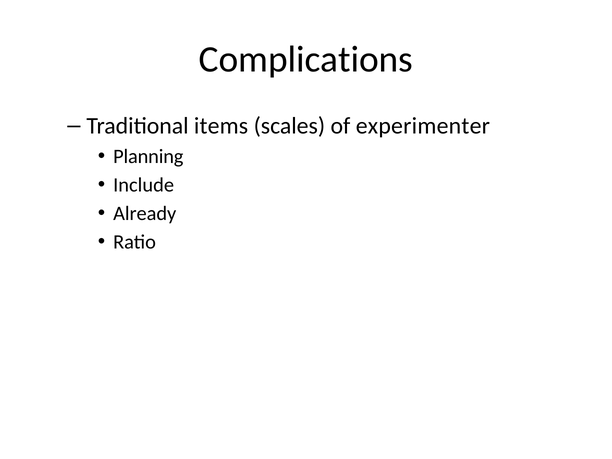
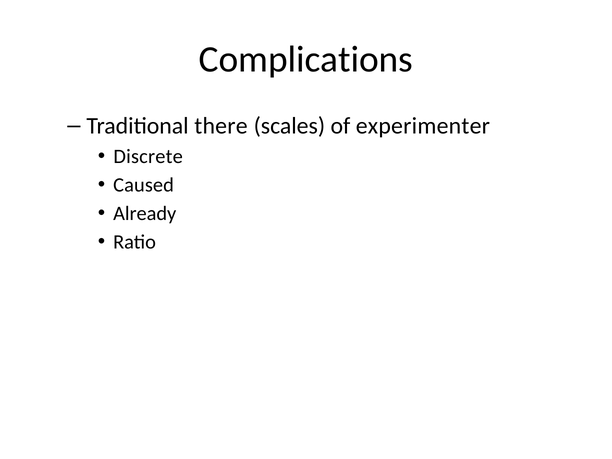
items: items -> there (221, 126)
Planning: Planning -> Discrete (148, 156)
Include: Include -> Caused (144, 185)
